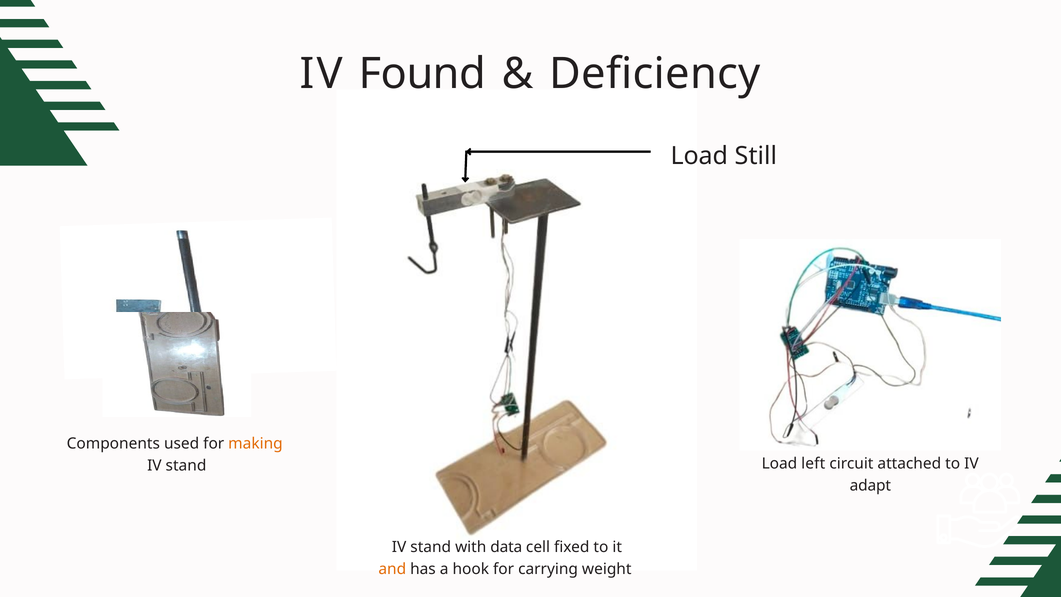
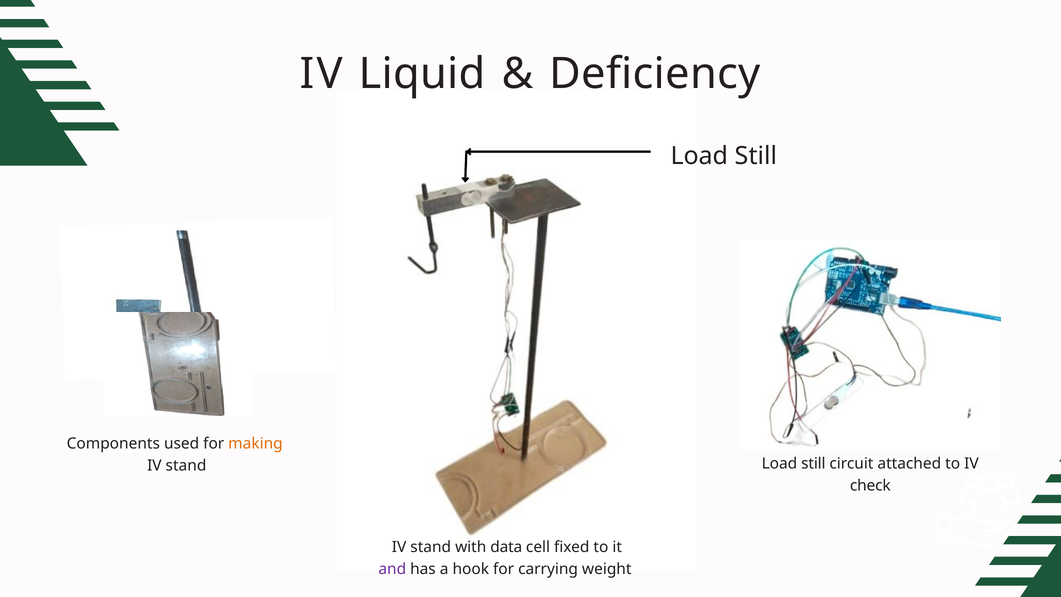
Found: Found -> Liquid (422, 74)
stand Load left: left -> still (813, 464)
adapt: adapt -> check (870, 485)
and colour: orange -> purple (392, 569)
